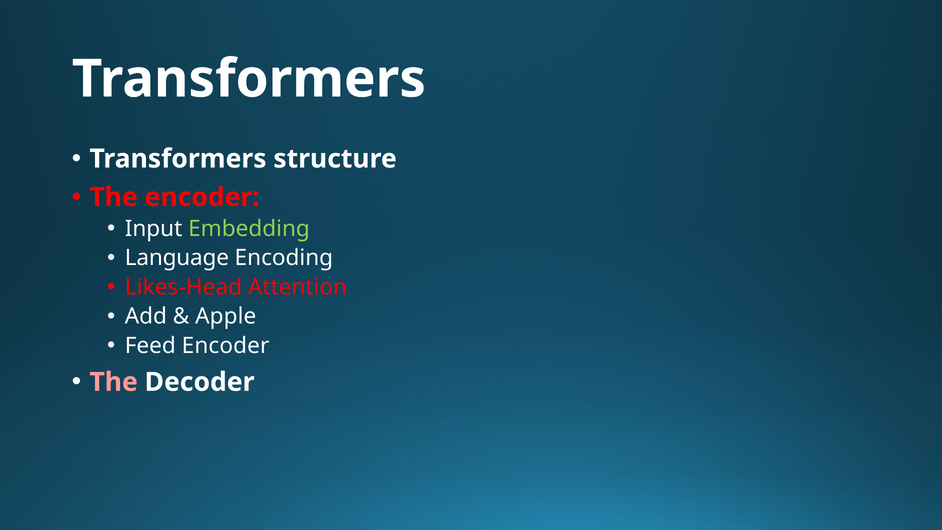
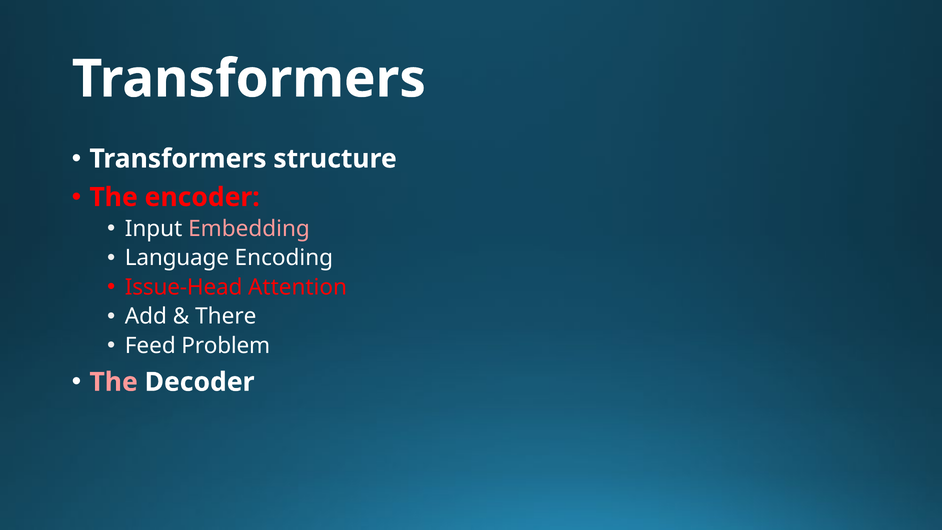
Embedding colour: light green -> pink (249, 229)
Likes-Head: Likes-Head -> Issue-Head (184, 287)
Apple: Apple -> There (226, 316)
Feed Encoder: Encoder -> Problem (226, 346)
